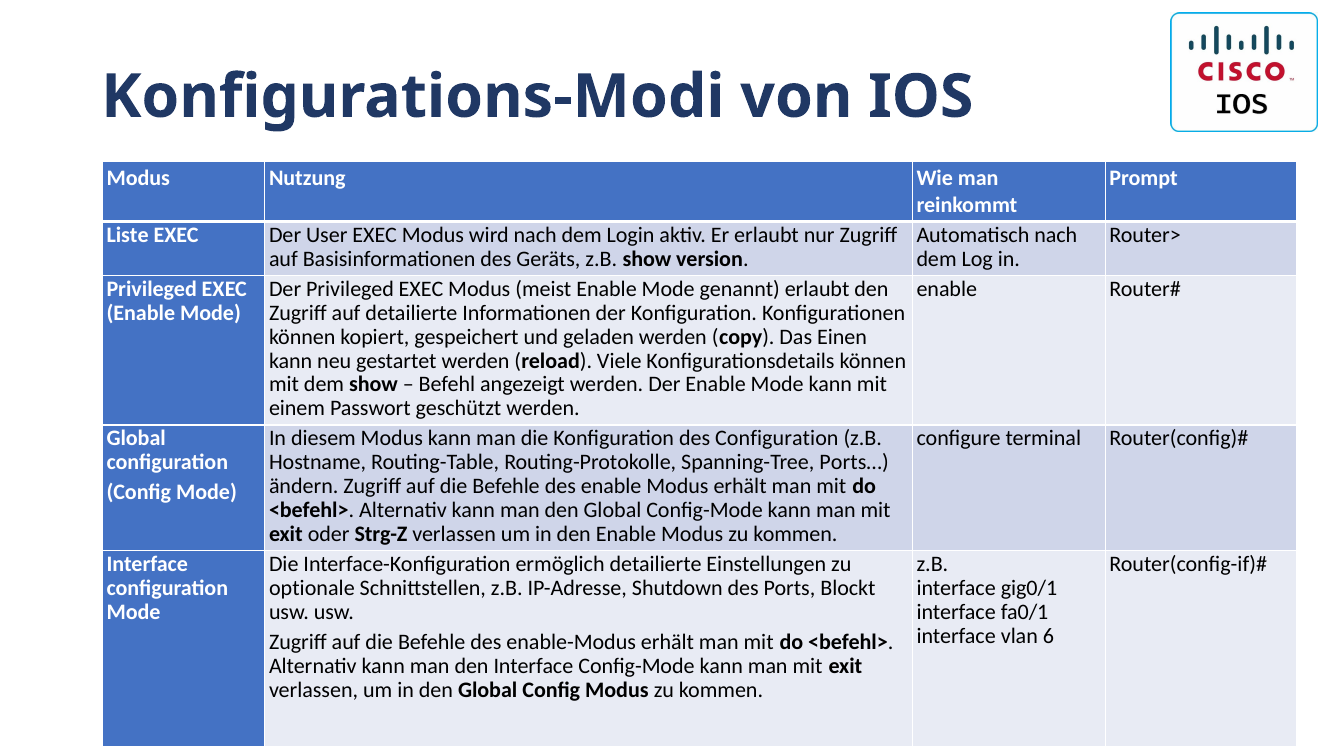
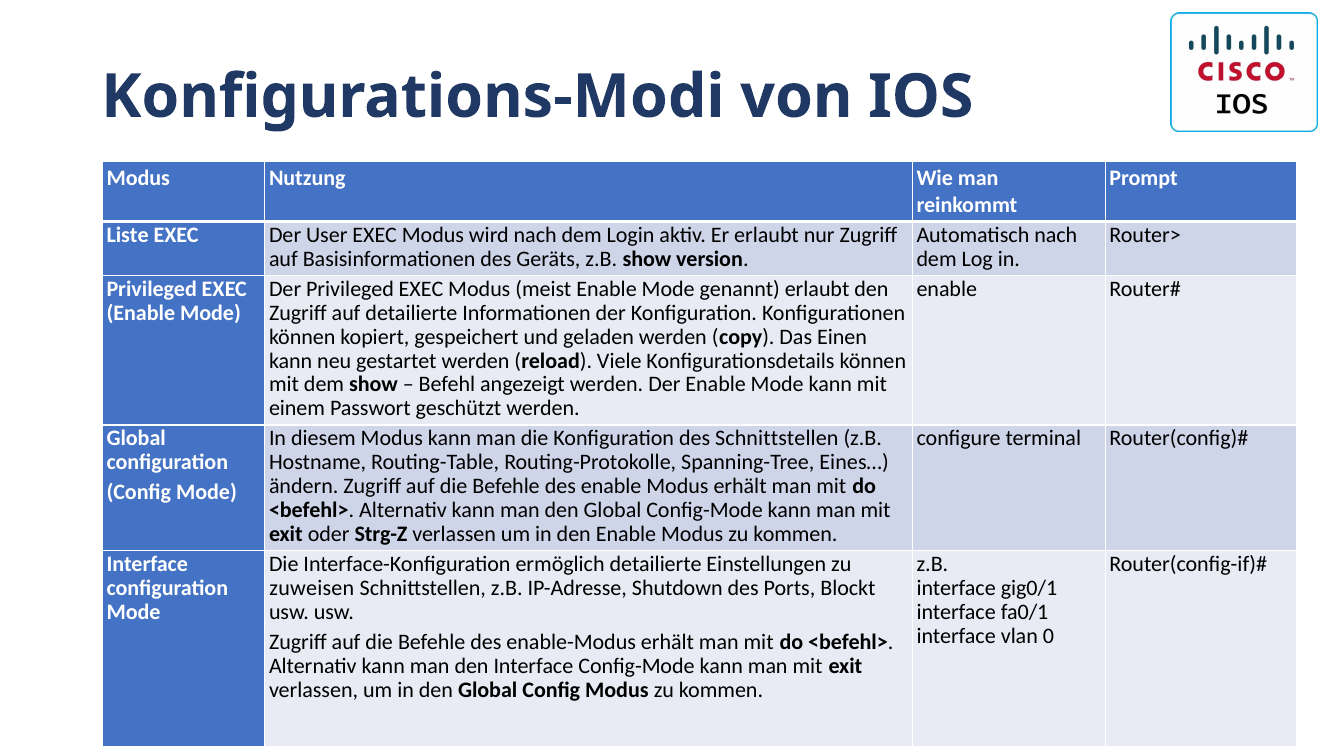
des Configuration: Configuration -> Schnittstellen (777, 439)
Ports…: Ports… -> Eines… (854, 463)
optionale: optionale -> zuweisen (312, 588)
6: 6 -> 0 (1048, 636)
